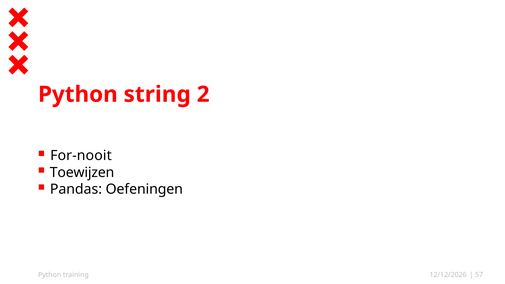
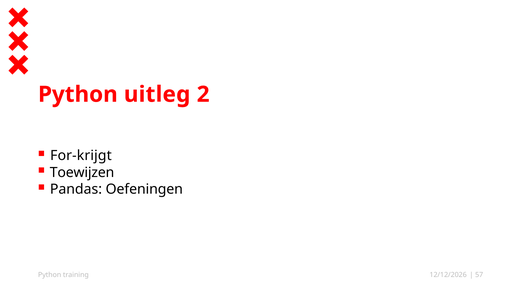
string: string -> uitleg (157, 94)
For-nooit: For-nooit -> For-krijgt (81, 156)
